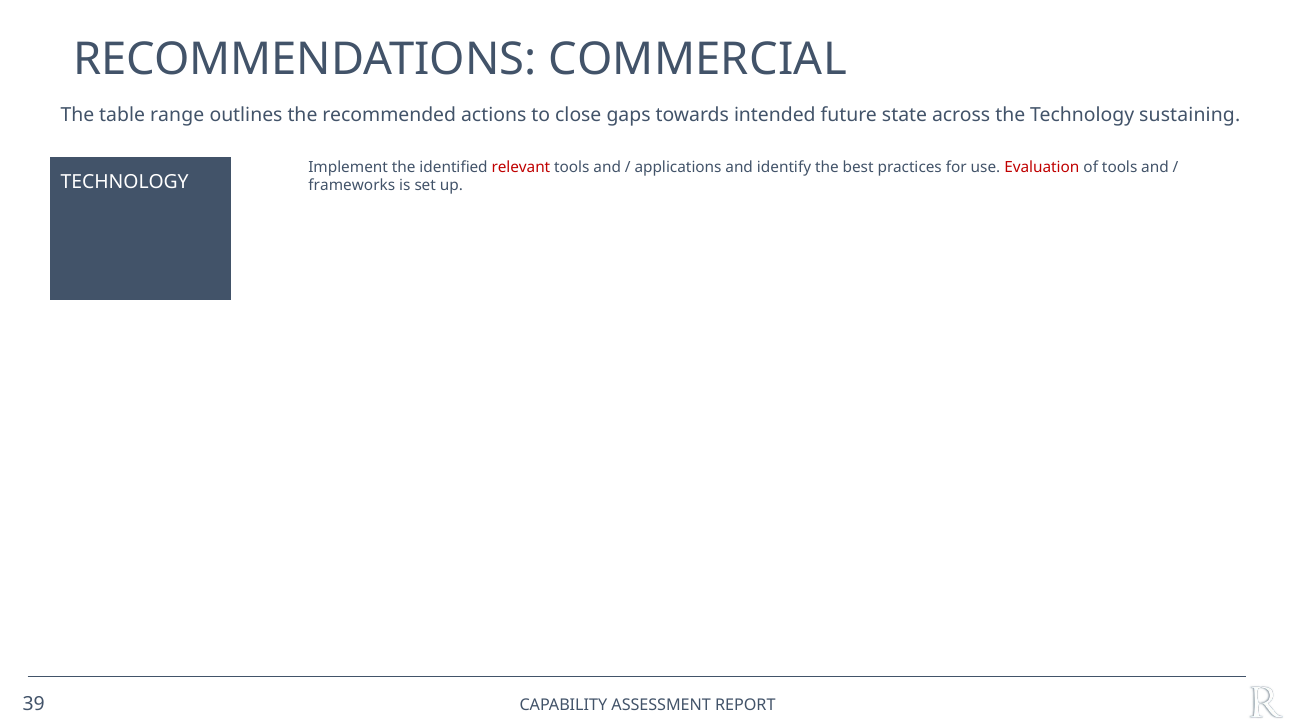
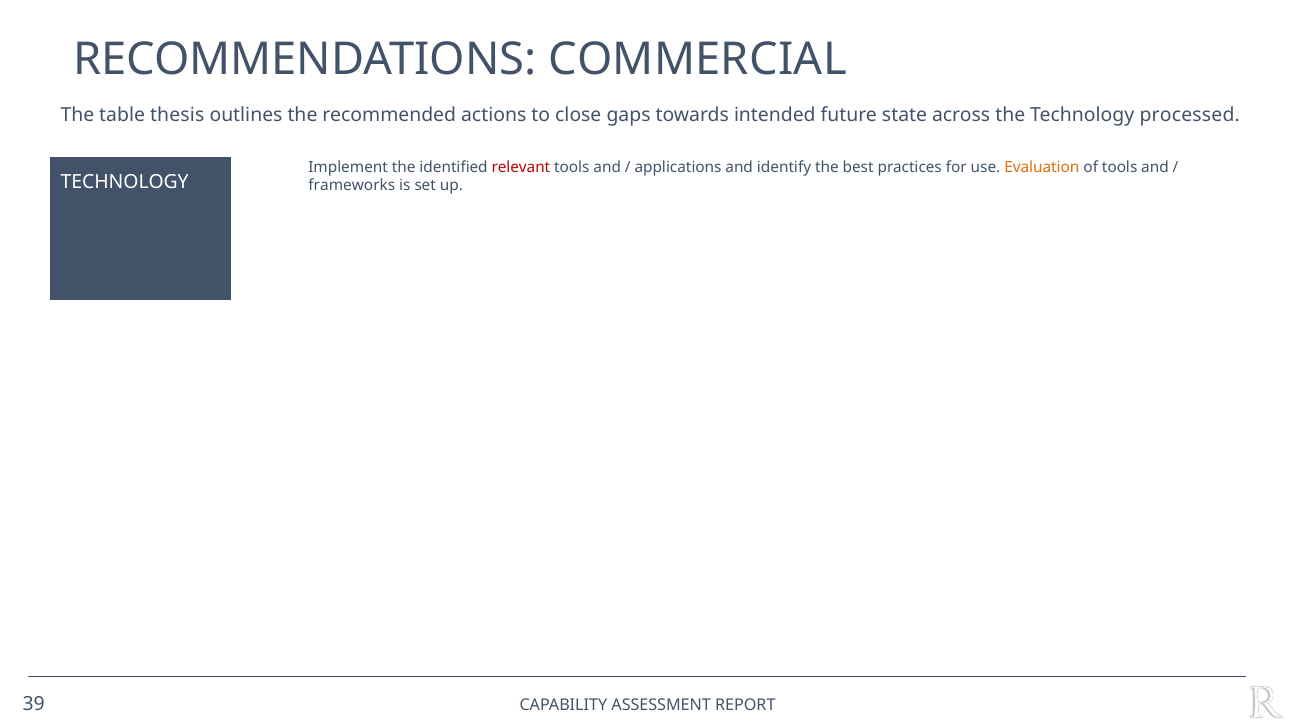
range: range -> thesis (177, 115)
sustaining: sustaining -> processed (1190, 115)
Evaluation colour: red -> orange (1042, 168)
